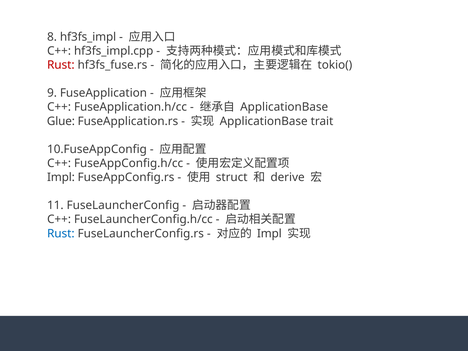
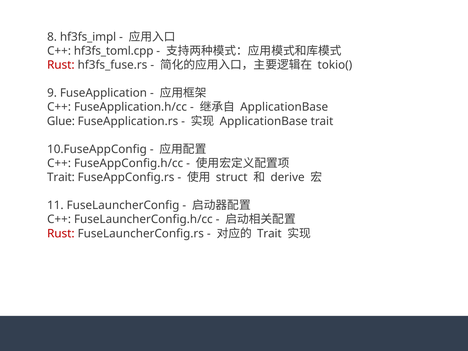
hf3fs_impl.cpp: hf3fs_impl.cpp -> hf3fs_toml.cpp (114, 51)
Impl: Impl -> Trait (61, 177)
Rust colour: blue -> red (61, 233)
Impl: Impl -> Trait (269, 233)
